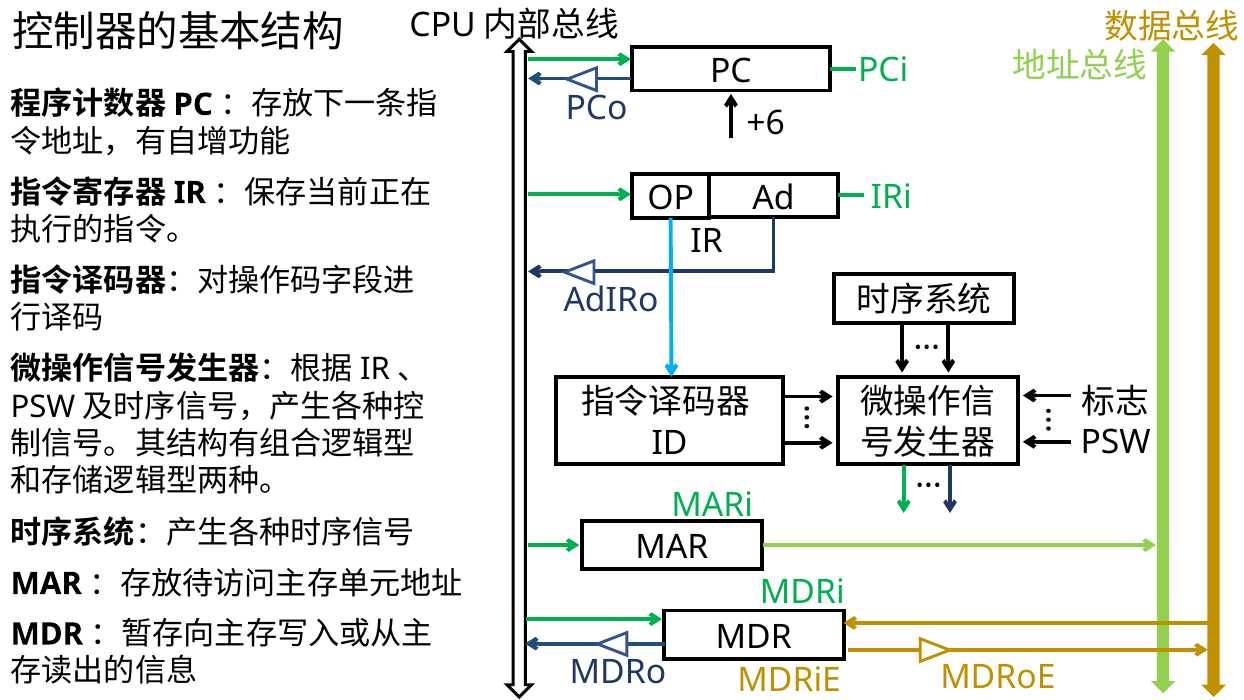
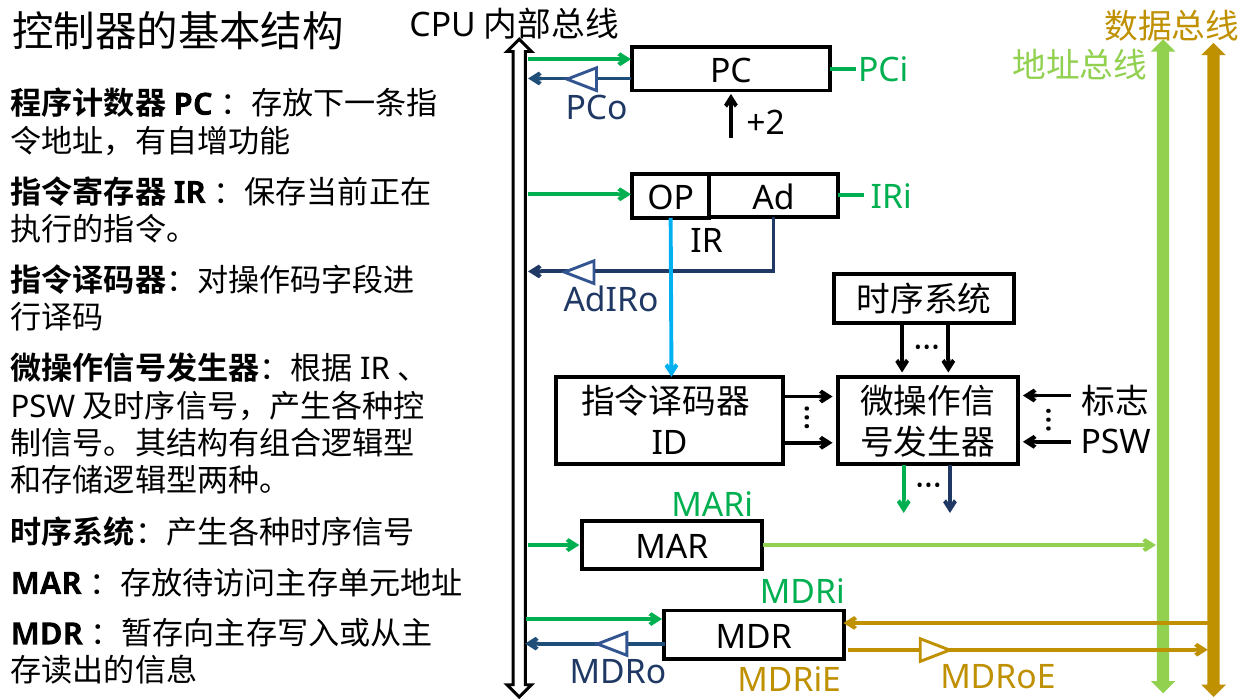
+6: +6 -> +2 (766, 124)
